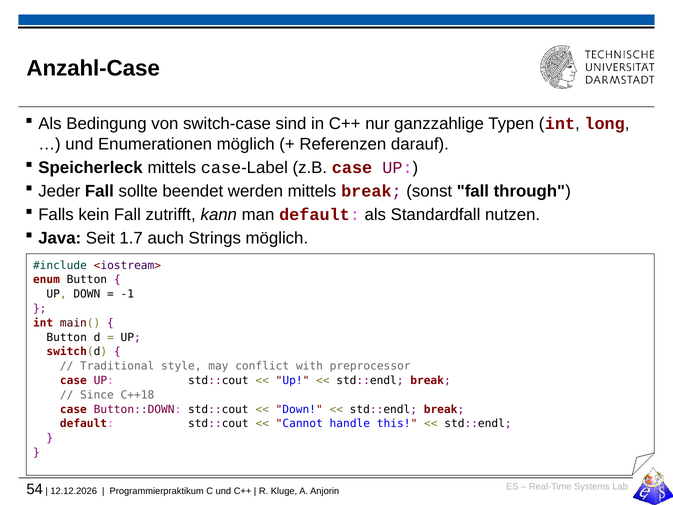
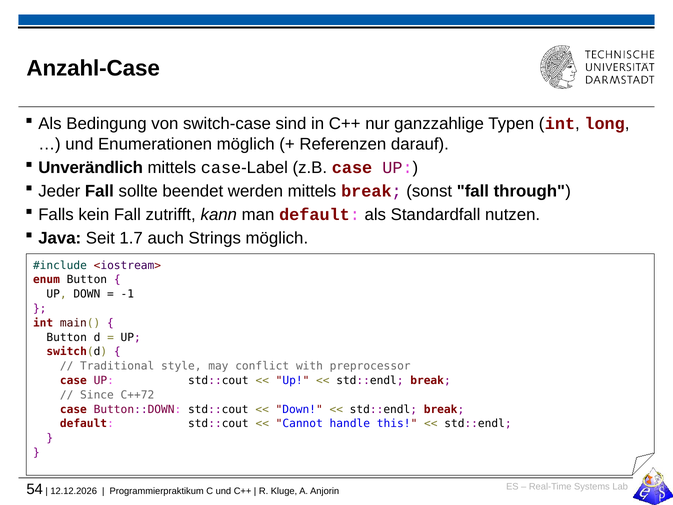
Speicherleck: Speicherleck -> Unverändlich (91, 168)
C++18: C++18 -> C++72 (137, 395)
